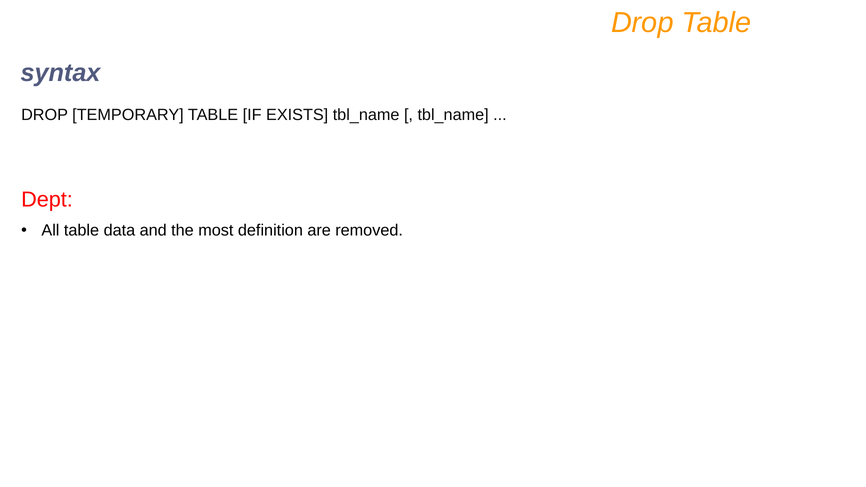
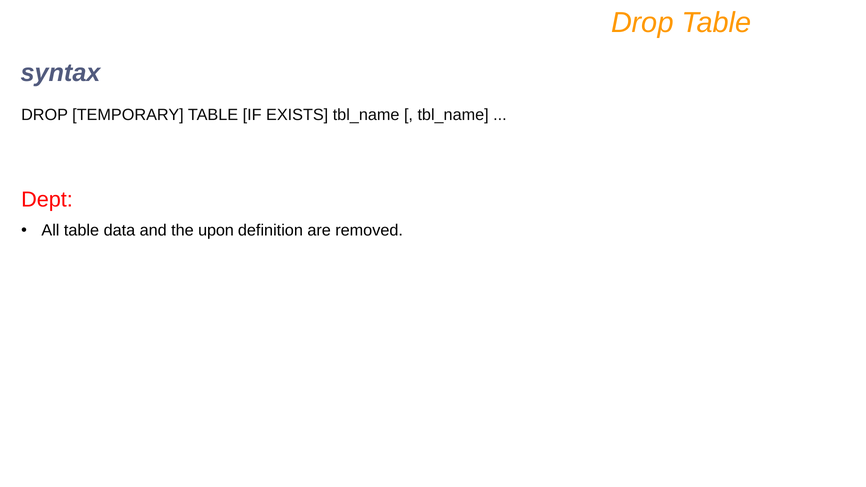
most: most -> upon (216, 231)
